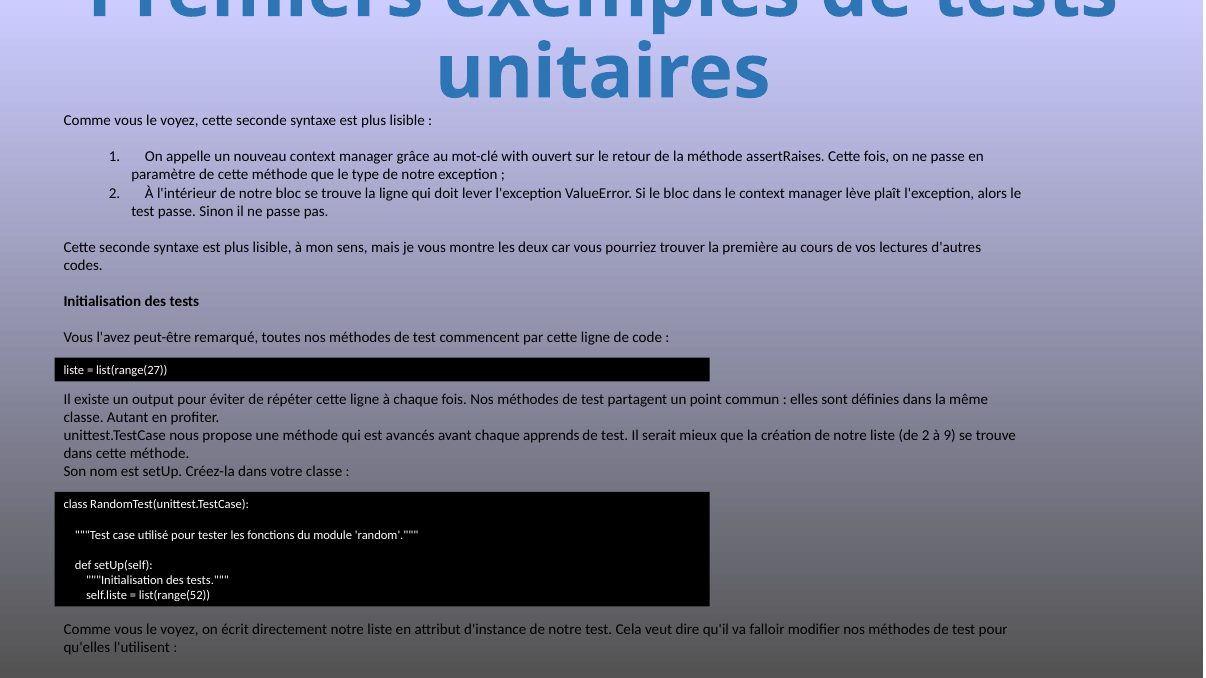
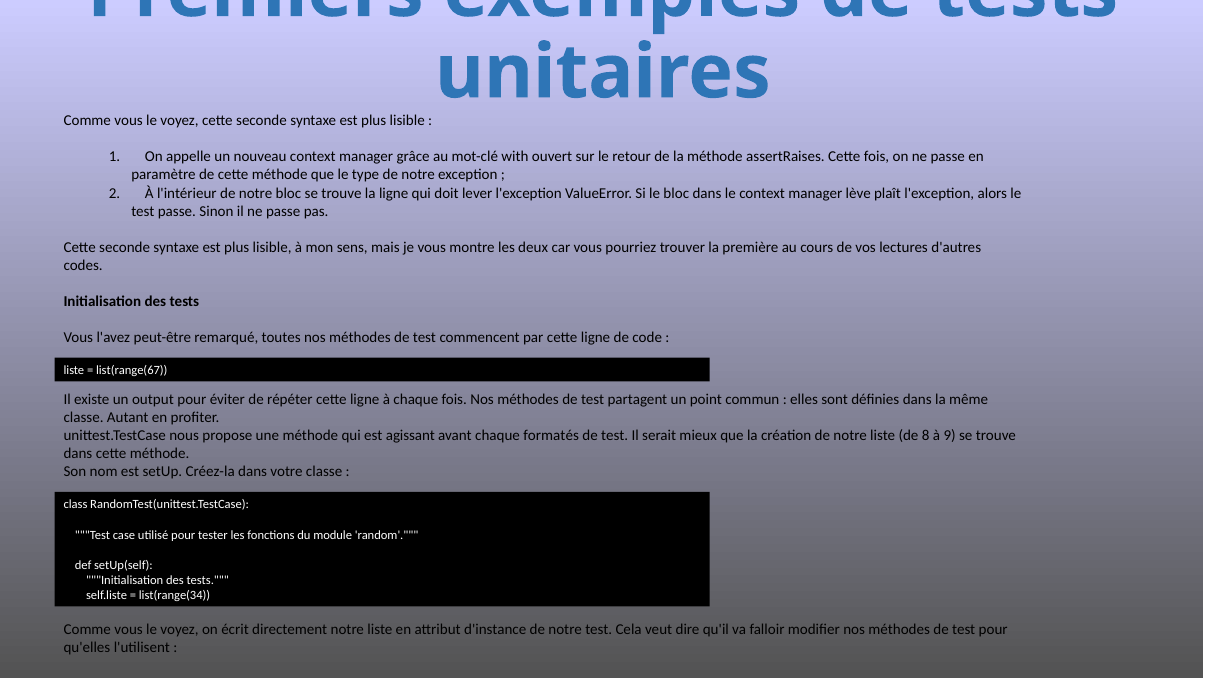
list(range(27: list(range(27 -> list(range(67 (132, 371)
avancés: avancés -> agissant (410, 436)
apprends: apprends -> formatés (551, 436)
de 2: 2 -> 8 (926, 436)
list(range(52: list(range(52 -> list(range(34 (175, 596)
